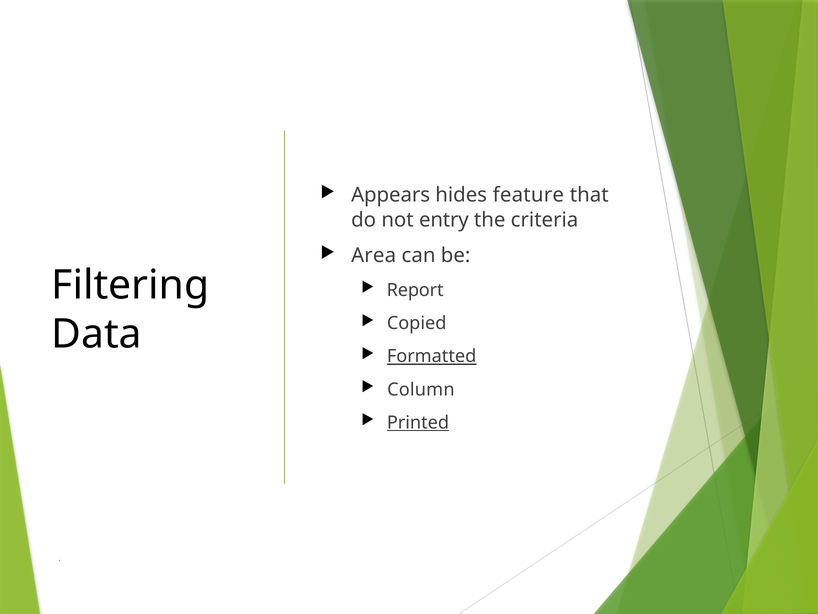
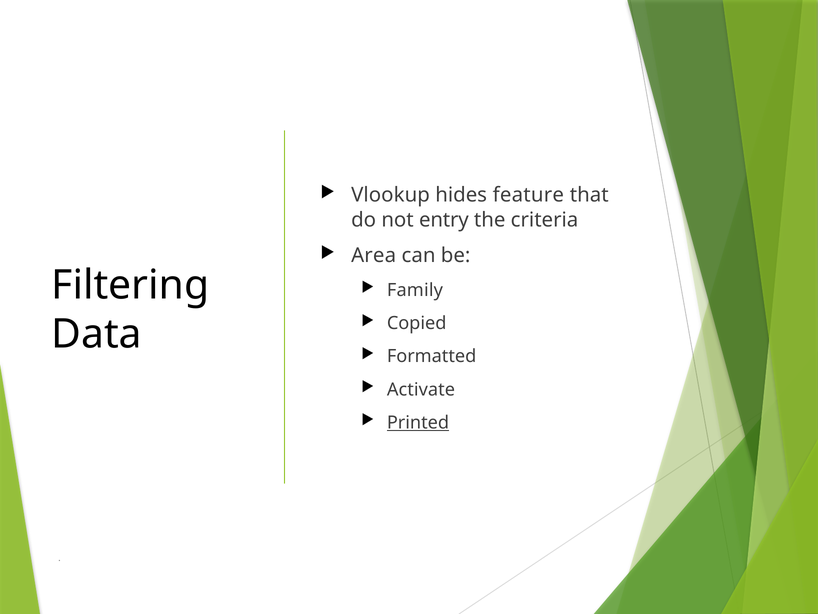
Appears: Appears -> Vlookup (391, 195)
Report: Report -> Family (415, 290)
Formatted underline: present -> none (432, 356)
Column: Column -> Activate (421, 389)
